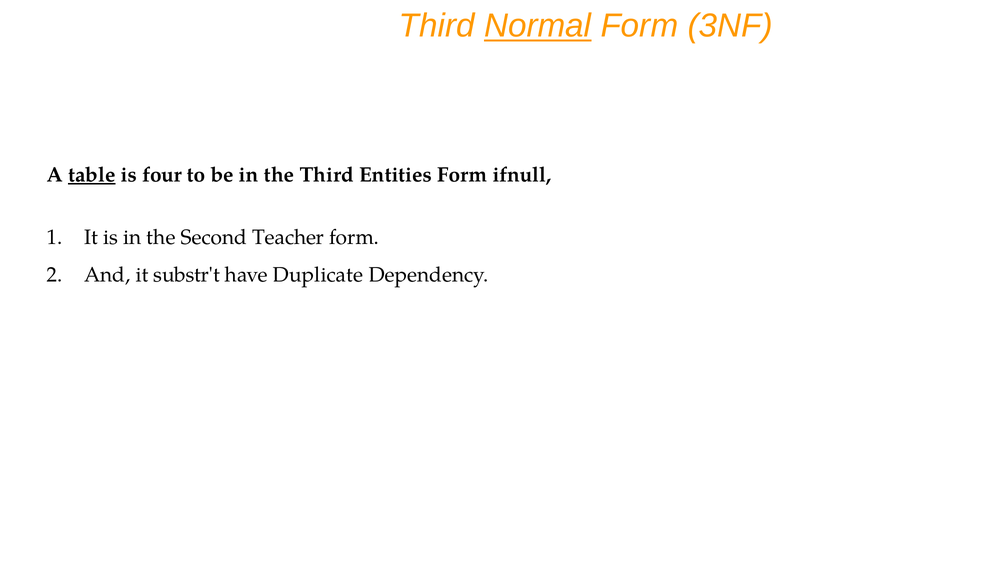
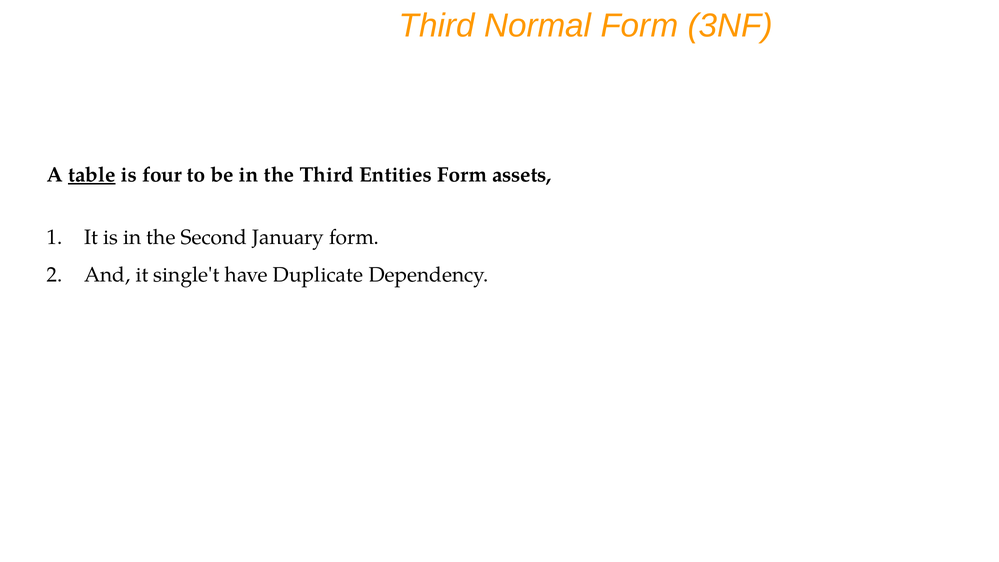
Normal underline: present -> none (538, 26)
ifnull: ifnull -> assets (522, 175)
Teacher: Teacher -> January (288, 237)
substr't: substr't -> single't (187, 275)
